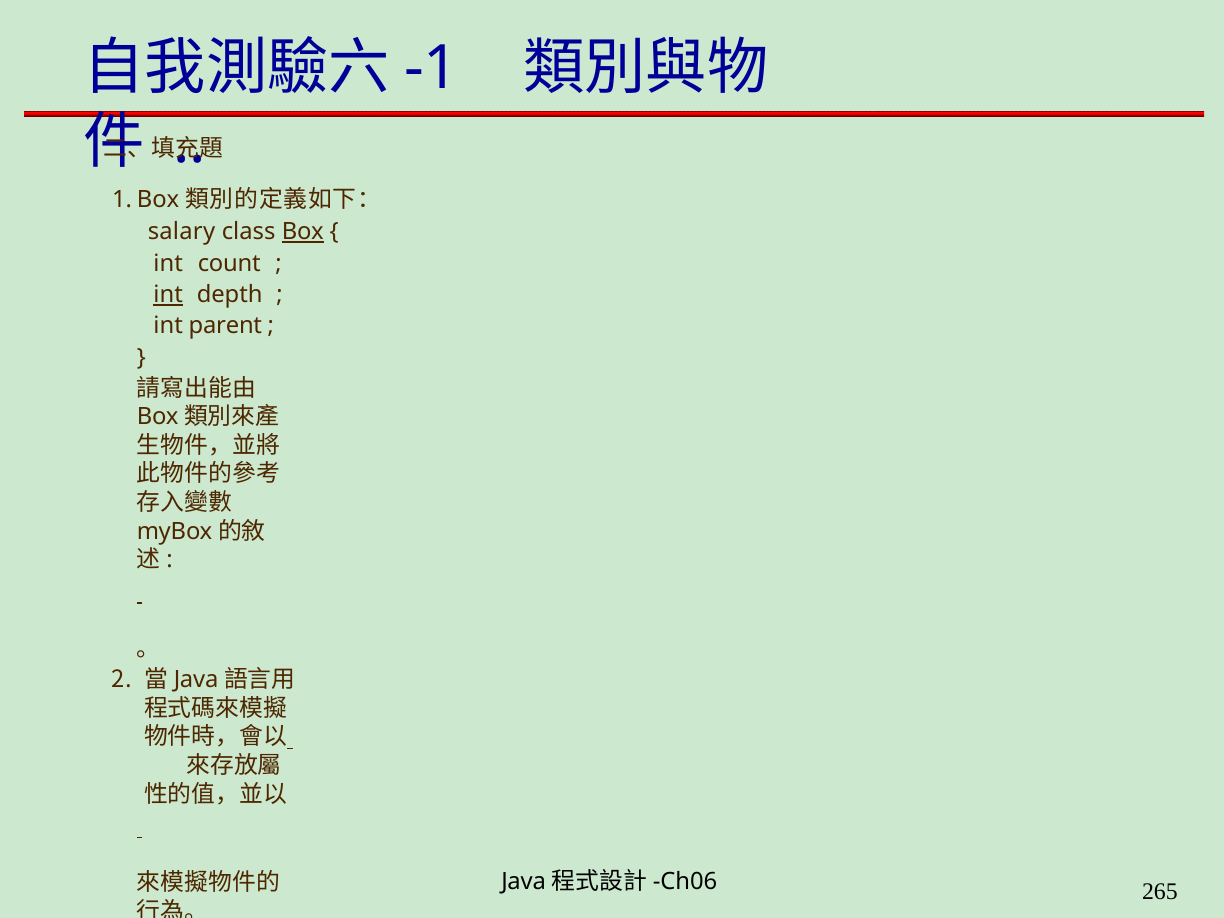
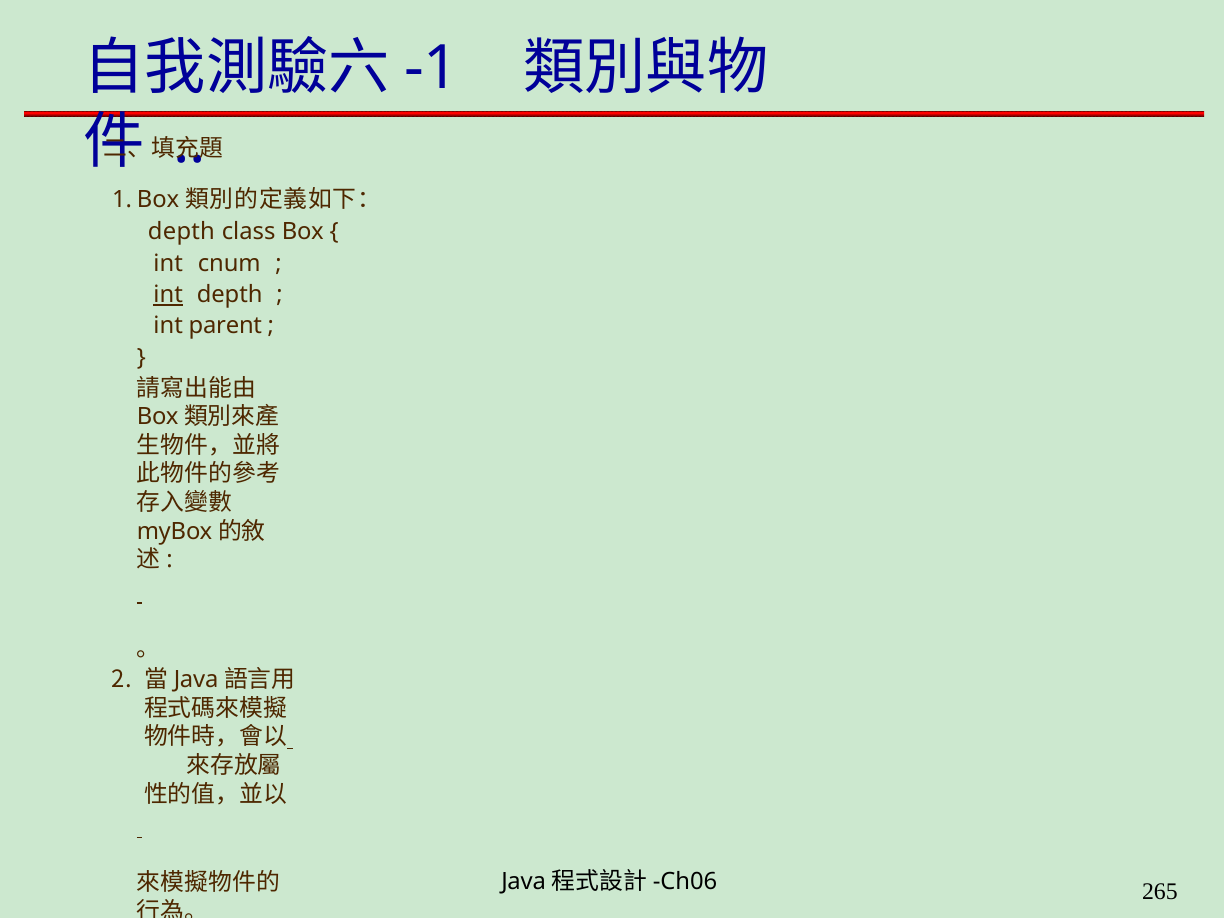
salary: salary -> depth (181, 232)
Box underline: present -> none (303, 232)
count: count -> cnum (229, 263)
